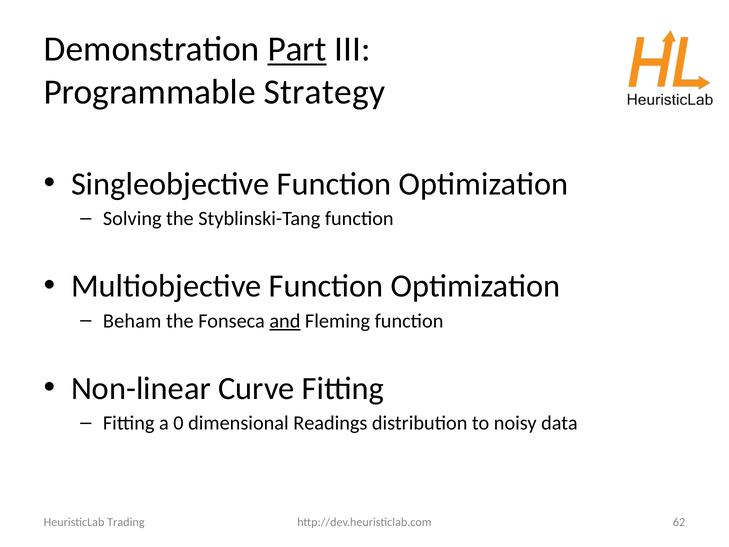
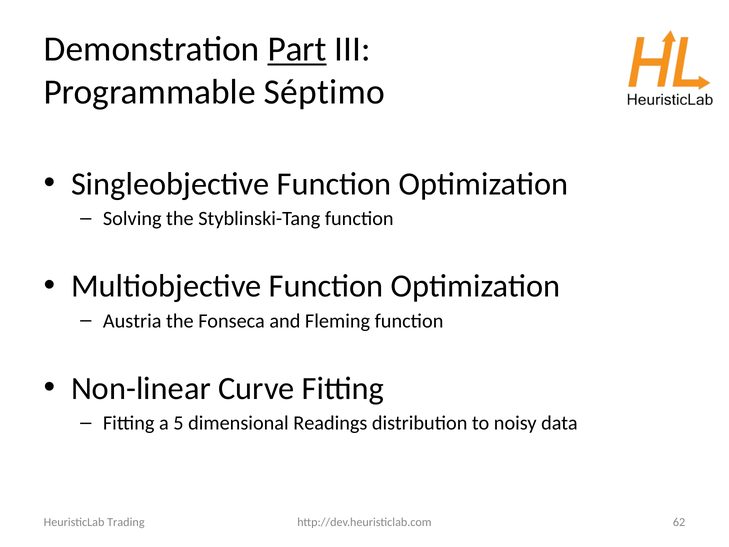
Strategy: Strategy -> Séptimo (324, 92)
Beham: Beham -> Austria (132, 321)
and underline: present -> none (285, 321)
0: 0 -> 5 (178, 423)
